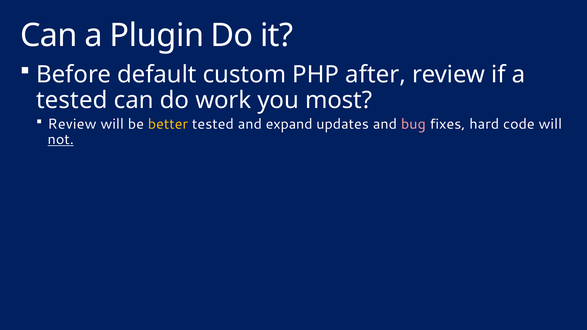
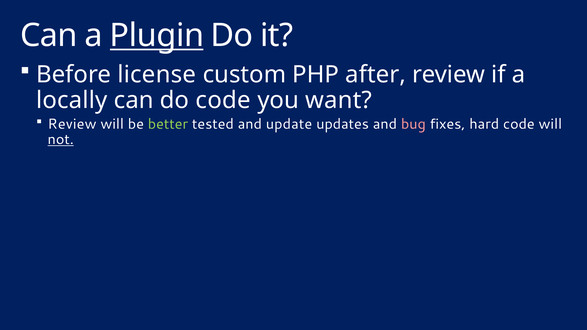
Plugin underline: none -> present (157, 36)
default: default -> license (157, 74)
tested: tested -> locally (72, 100)
do work: work -> code (223, 100)
most: most -> want (339, 100)
better colour: yellow -> light green (168, 124)
expand: expand -> update (289, 124)
